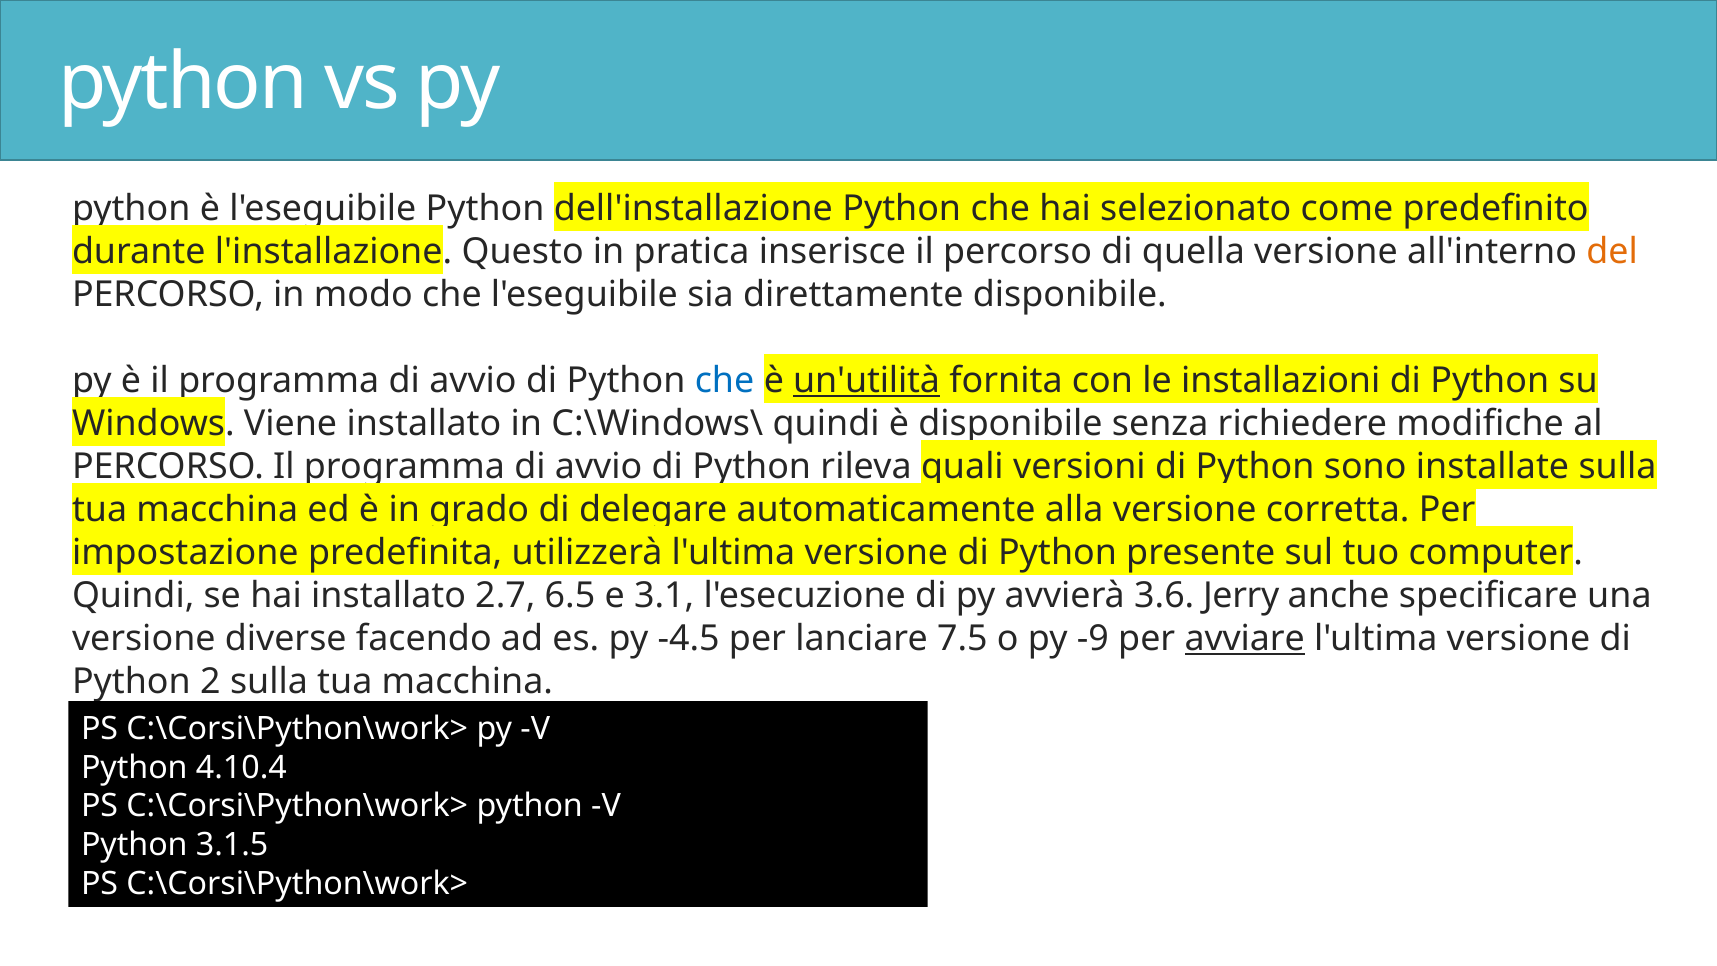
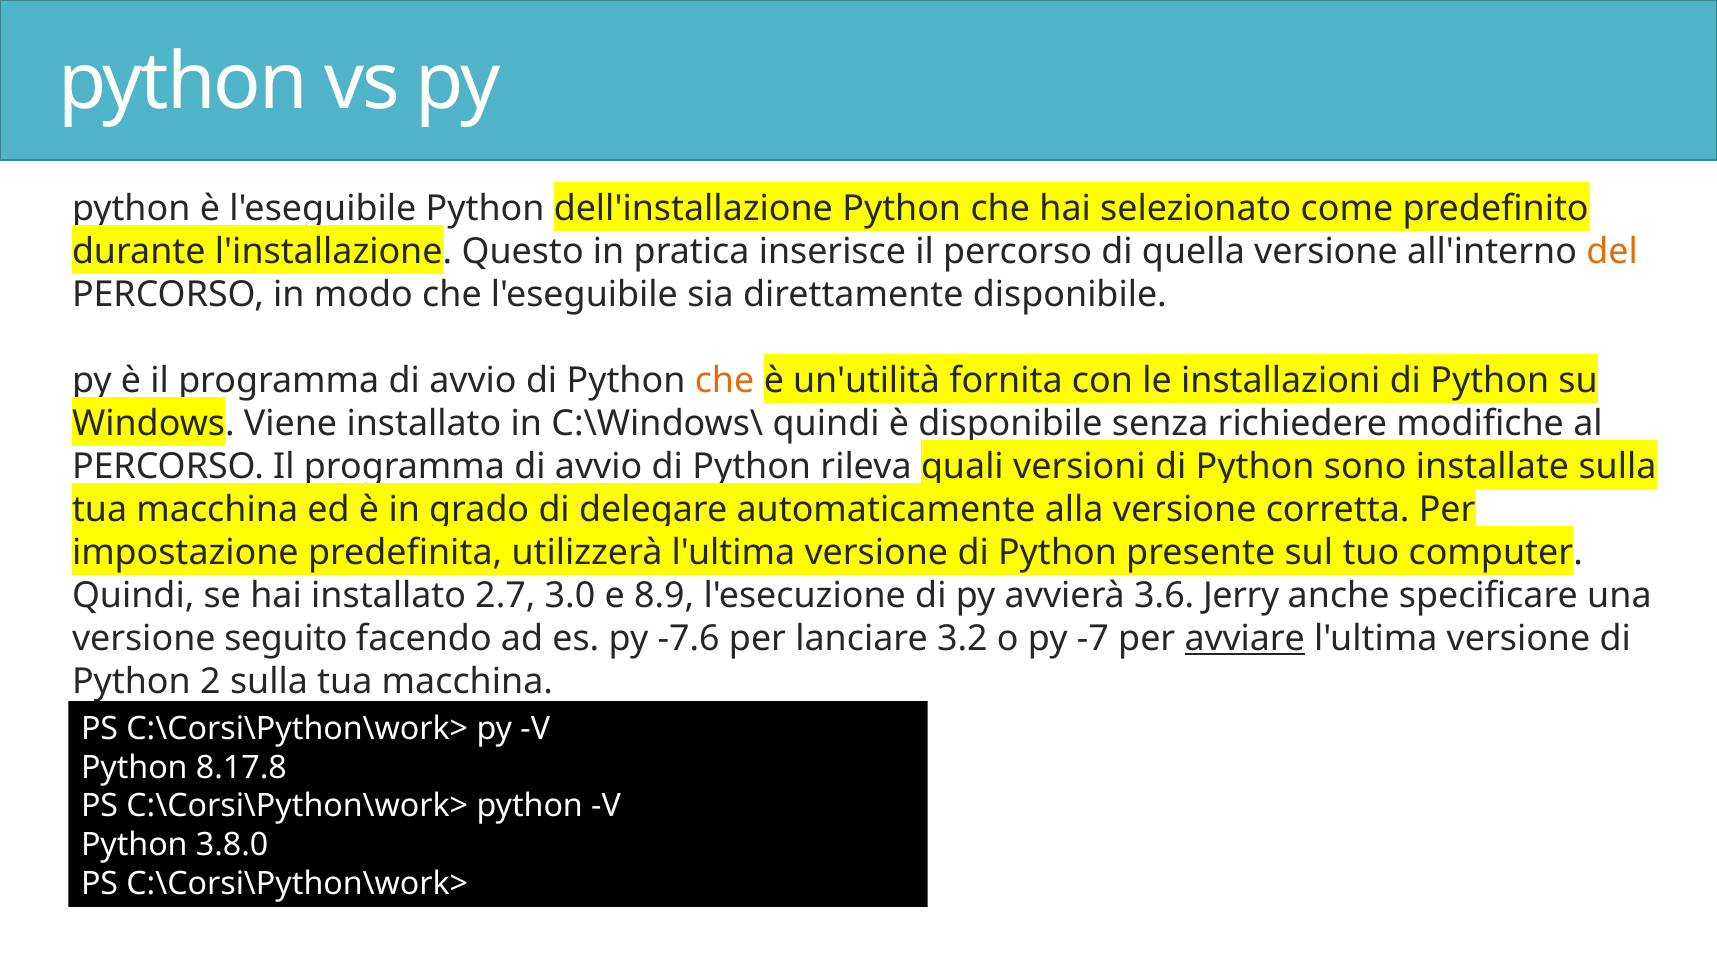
che colour: blue -> orange (725, 381)
un'utilità underline: present -> none (867, 381)
6.5: 6.5 -> 3.0 (570, 596)
3.1: 3.1 -> 8.9 (664, 596)
diverse: diverse -> seguito (286, 639)
-4.5: -4.5 -> -7.6 (689, 639)
7.5: 7.5 -> 3.2 (962, 639)
-9: -9 -> -7 (1093, 639)
4.10.4: 4.10.4 -> 8.17.8 (241, 768)
3.1.5: 3.1.5 -> 3.8.0 (232, 845)
